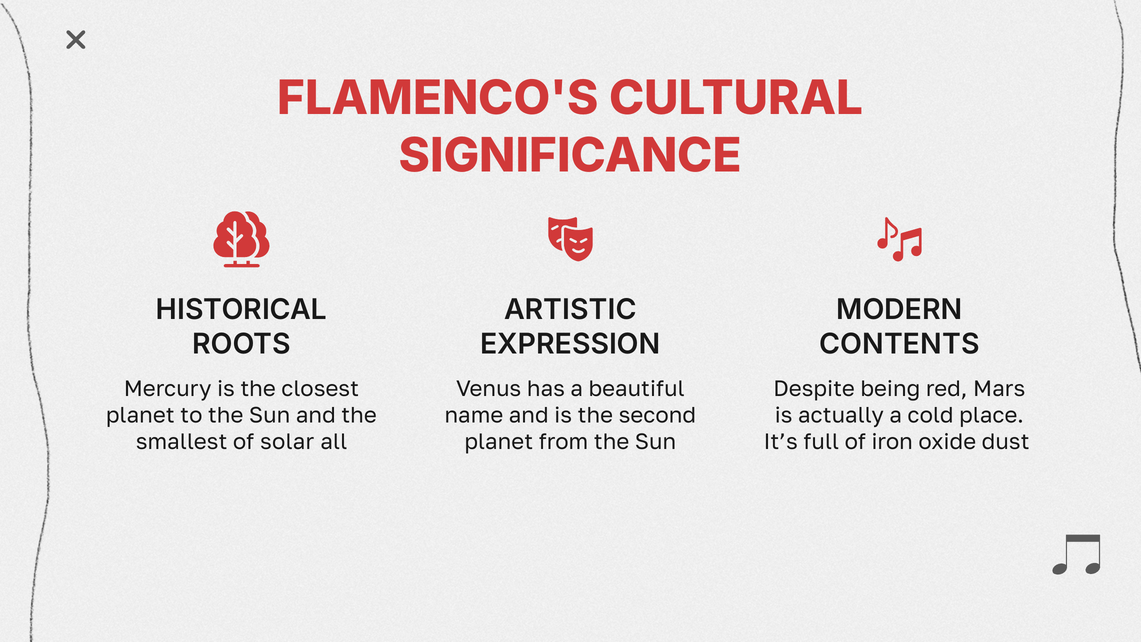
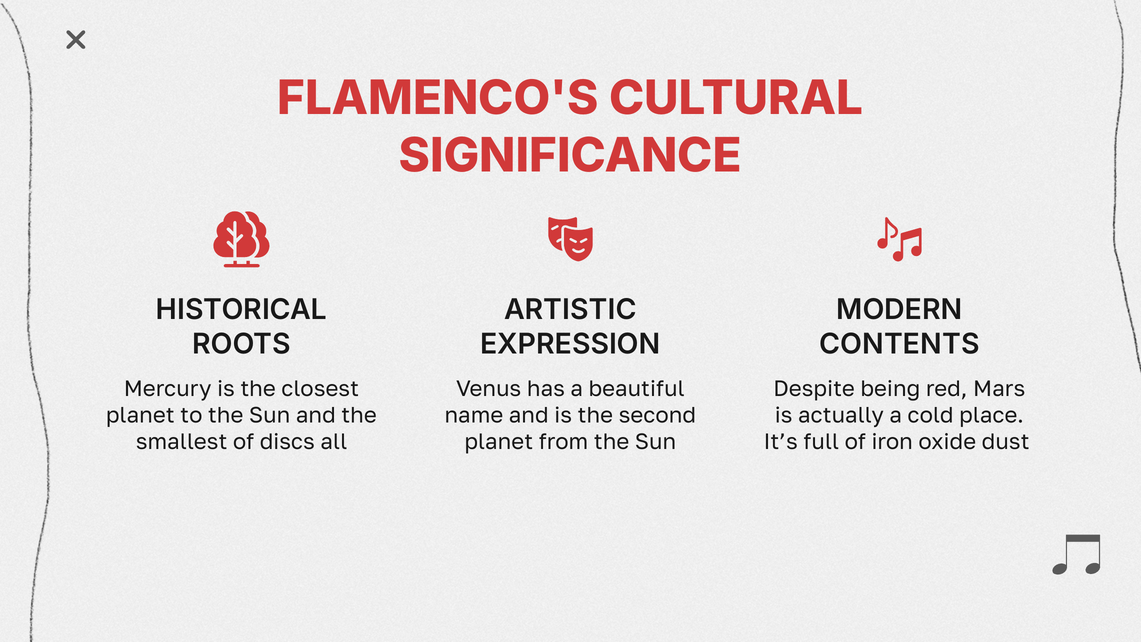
solar: solar -> discs (287, 442)
